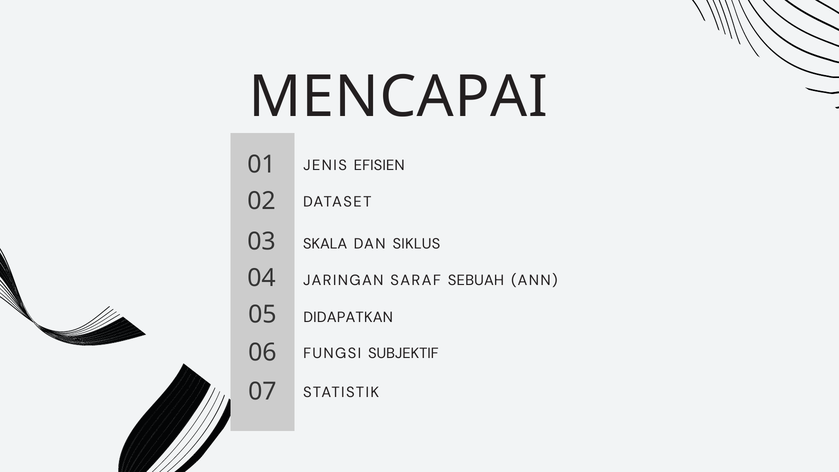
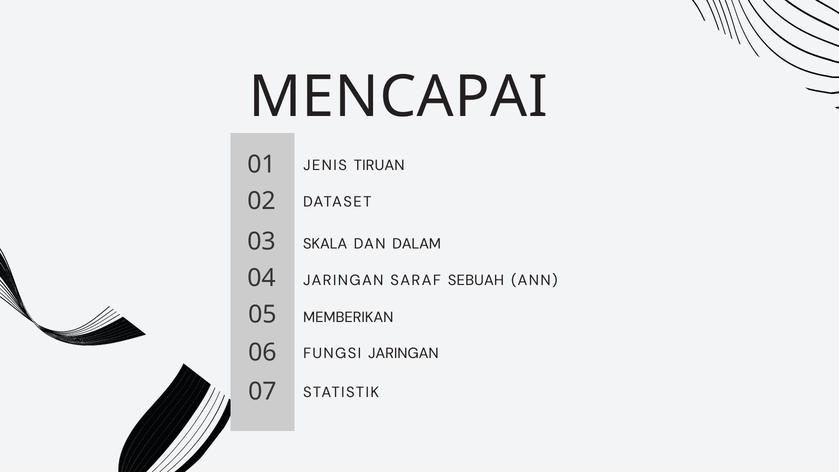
EFISIEN: EFISIEN -> TIRUAN (379, 165)
SIKLUS: SIKLUS -> DALAM (417, 244)
DIDAPATKAN: DIDAPATKAN -> MEMBERIKAN (348, 317)
FUNGSI SUBJEKTIF: SUBJEKTIF -> JARINGAN (403, 354)
